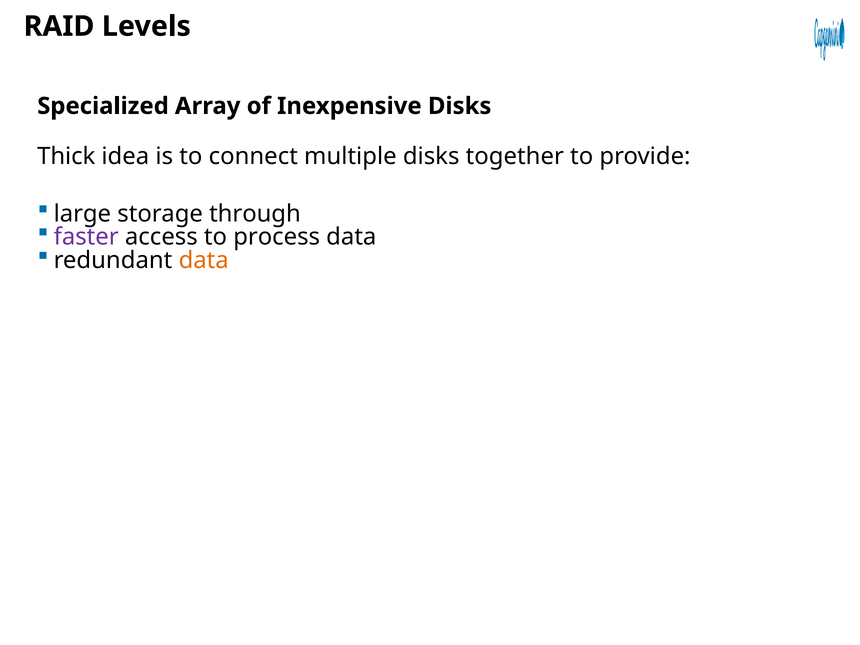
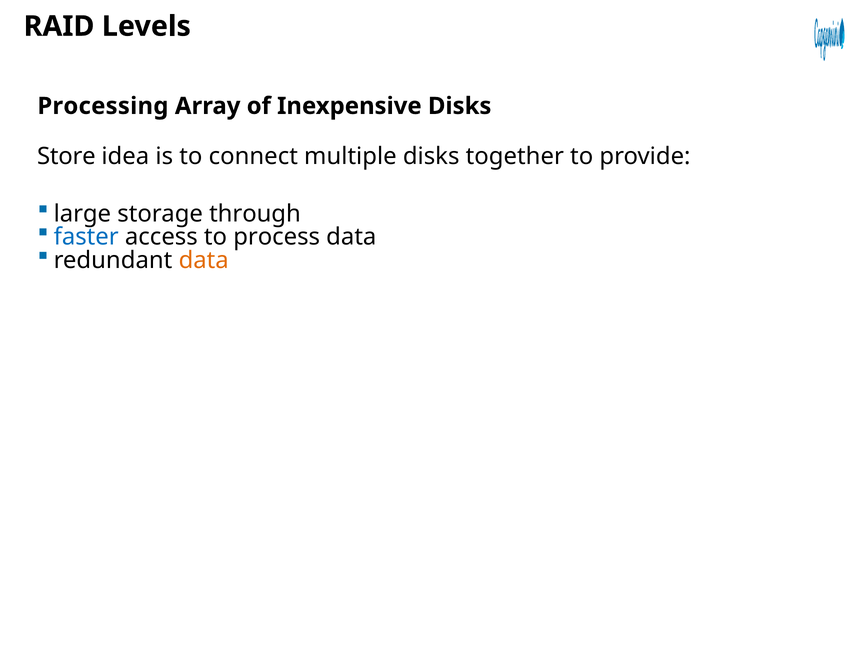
Specialized: Specialized -> Processing (103, 106)
Thick: Thick -> Store (66, 156)
faster colour: purple -> blue (86, 237)
